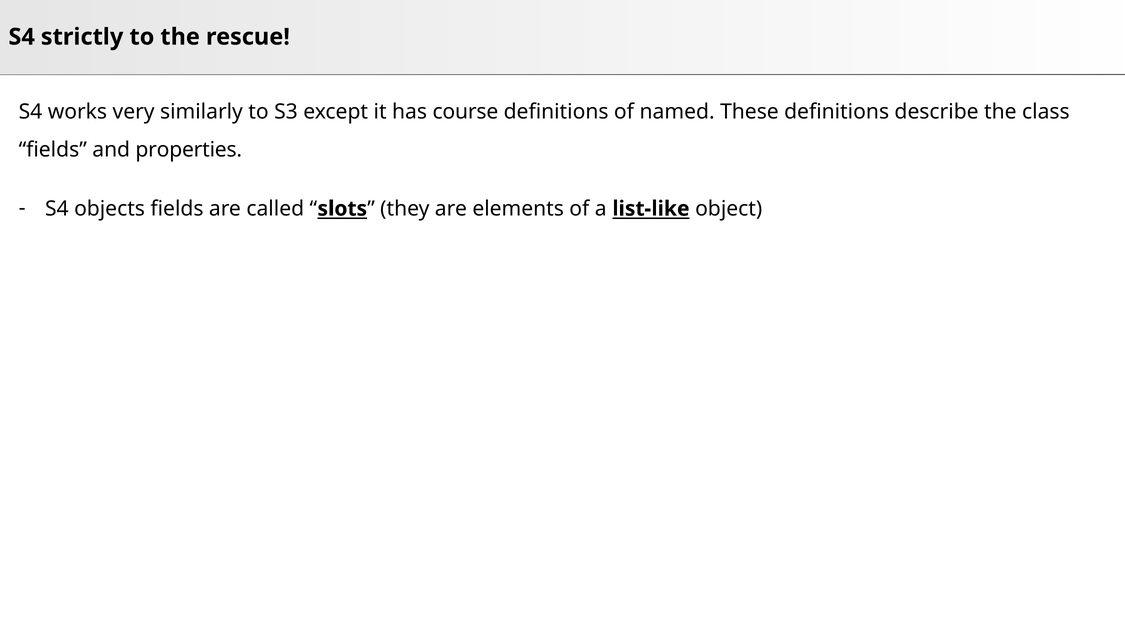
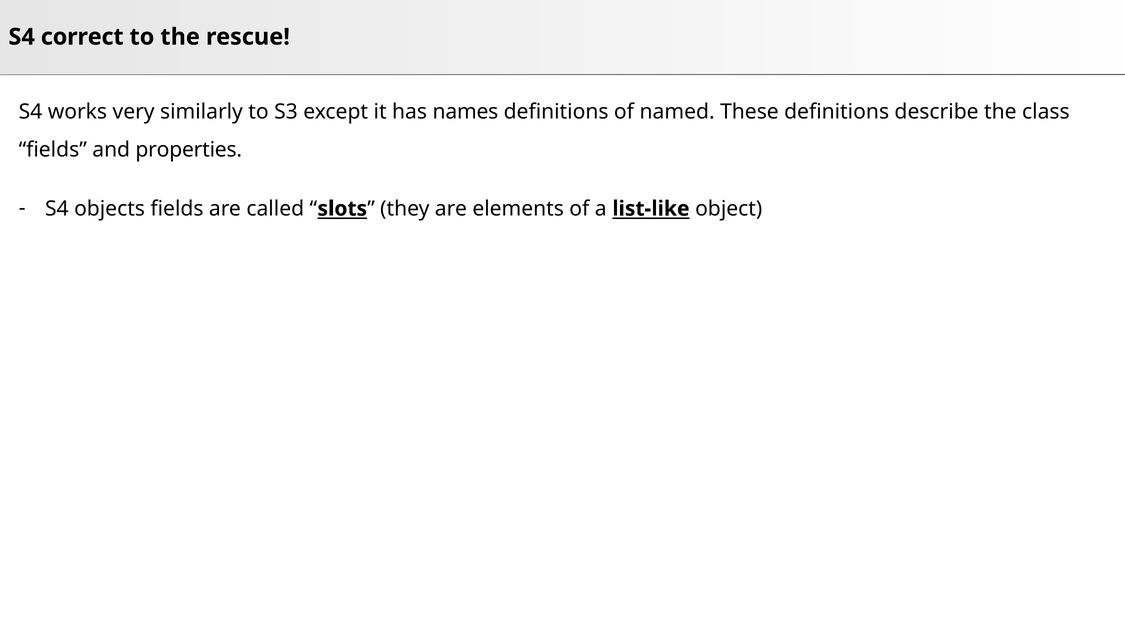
strictly: strictly -> correct (82, 37)
course: course -> names (465, 112)
